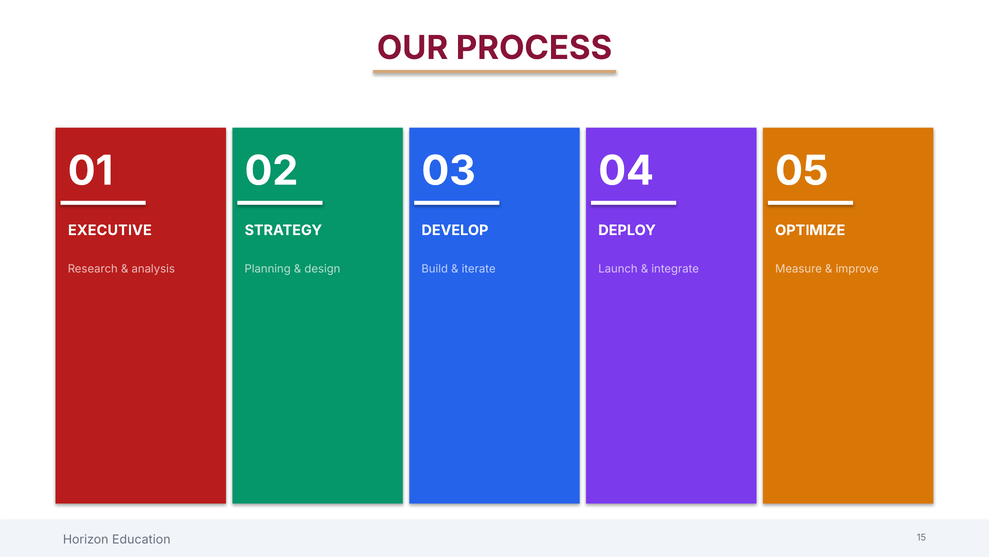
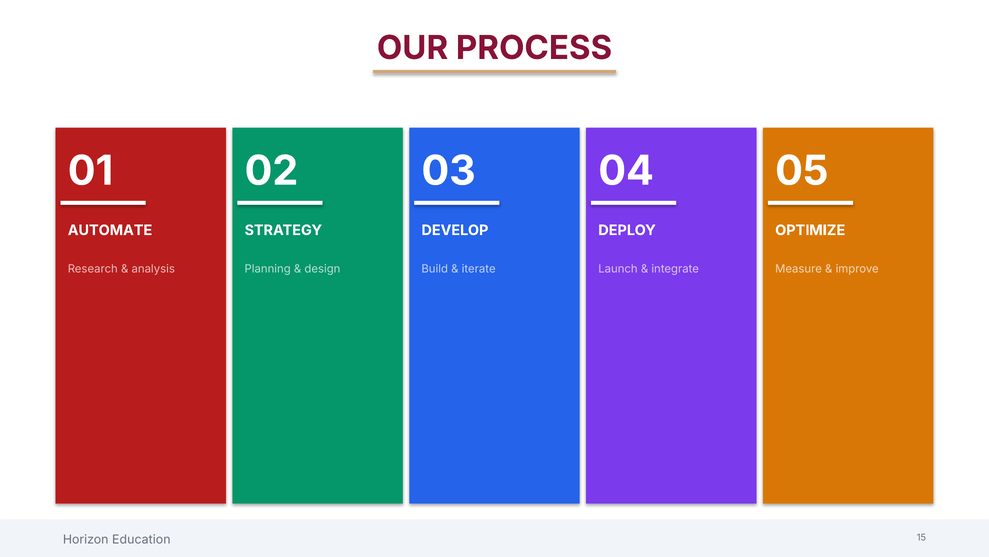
EXECUTIVE: EXECUTIVE -> AUTOMATE (110, 230)
